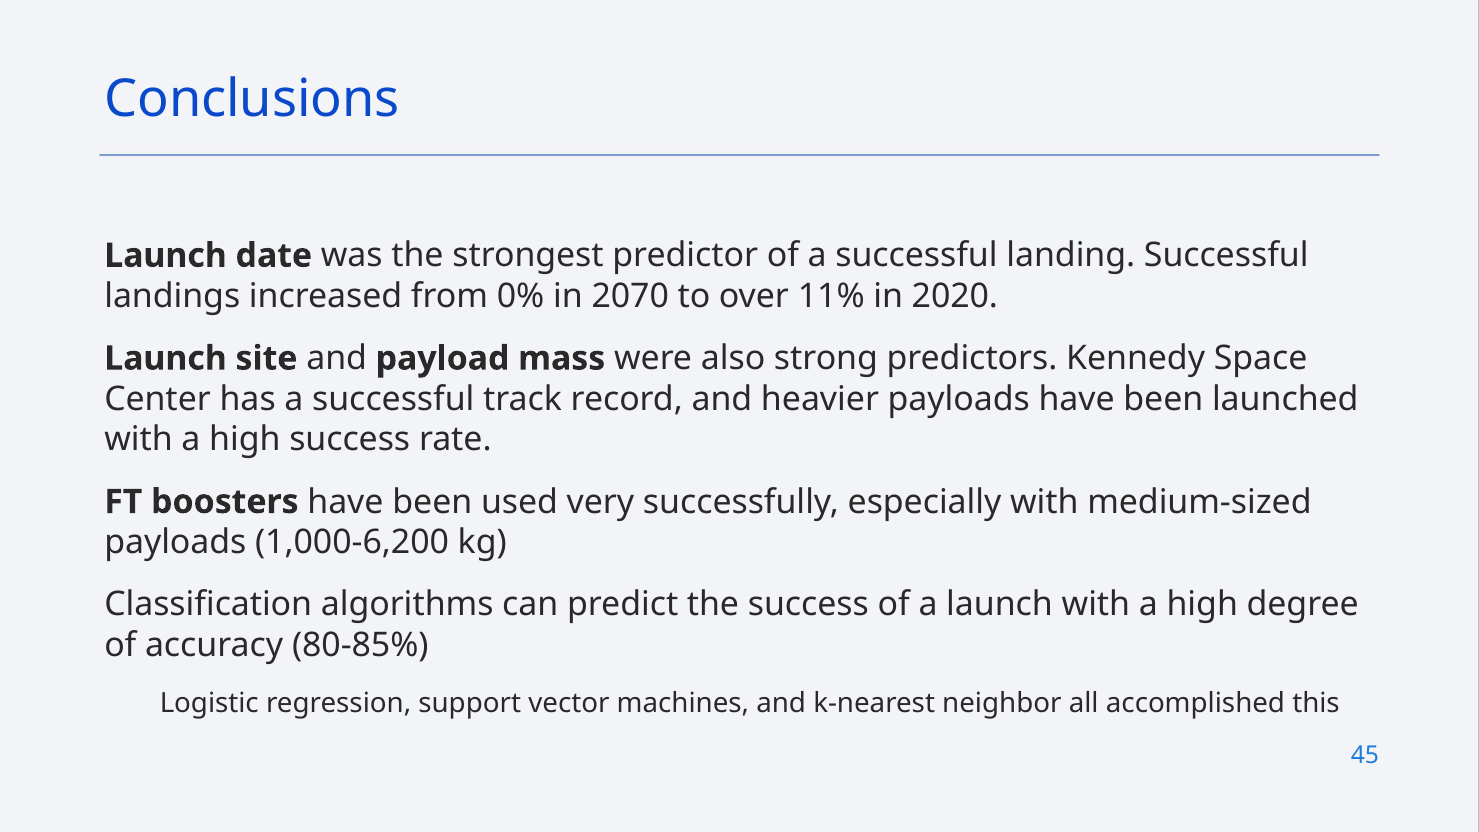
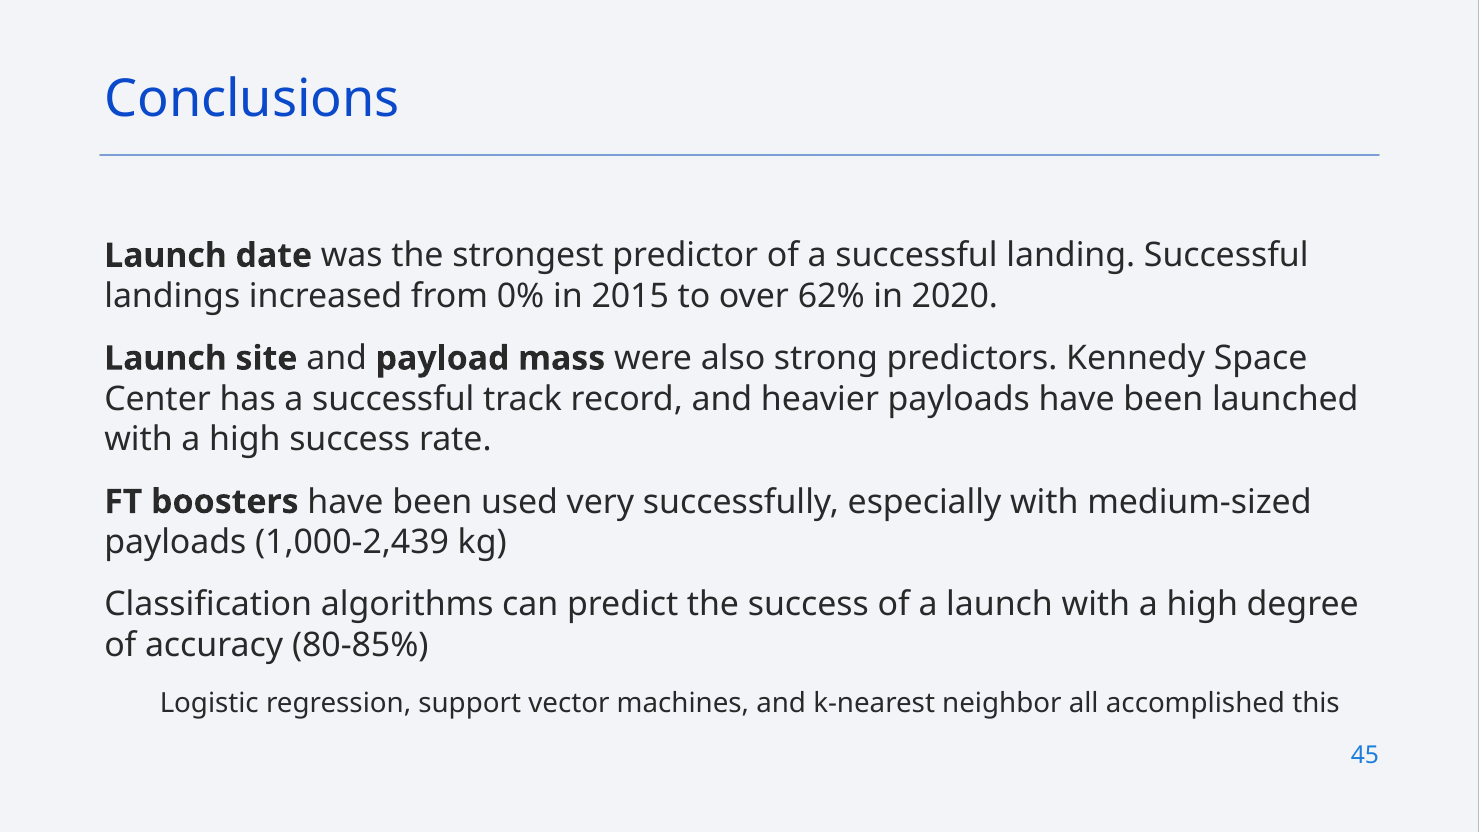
2070: 2070 -> 2015 (630, 296)
11%: 11% -> 62% (831, 296)
1,000-6,200: 1,000-6,200 -> 1,000-2,439 (352, 542)
